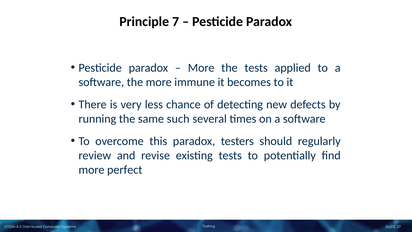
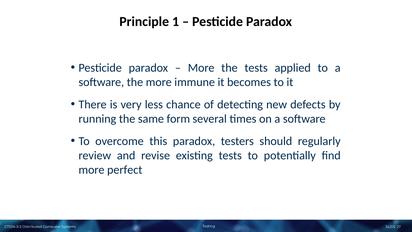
7: 7 -> 1 (176, 21)
such: such -> form (178, 119)
